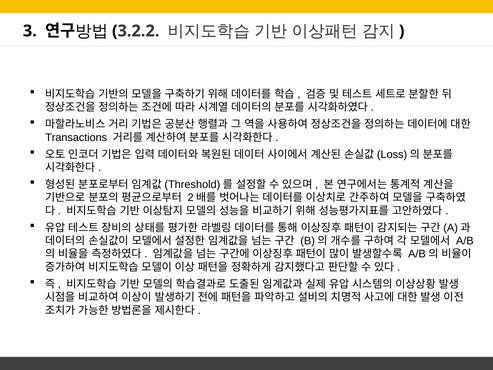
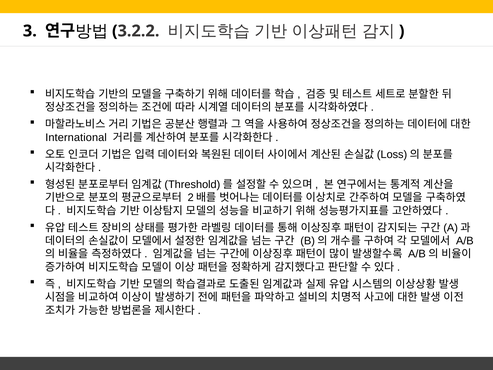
Transactions: Transactions -> International (76, 137)
